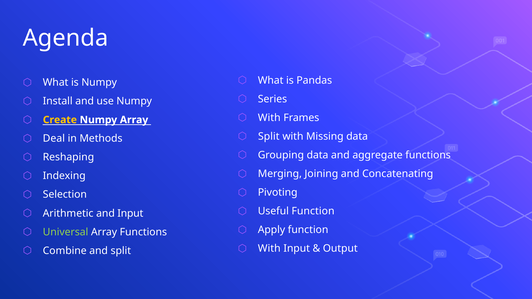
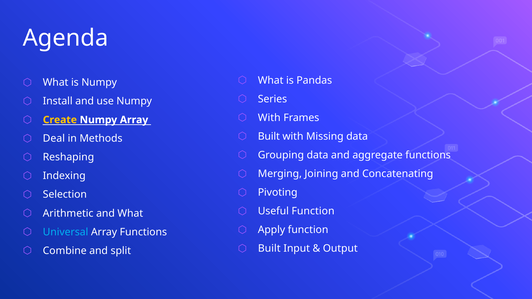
Split: Split -> Built (269, 136)
and Input: Input -> What (130, 213)
Universal colour: light green -> light blue (66, 232)
With: With -> Built (269, 249)
